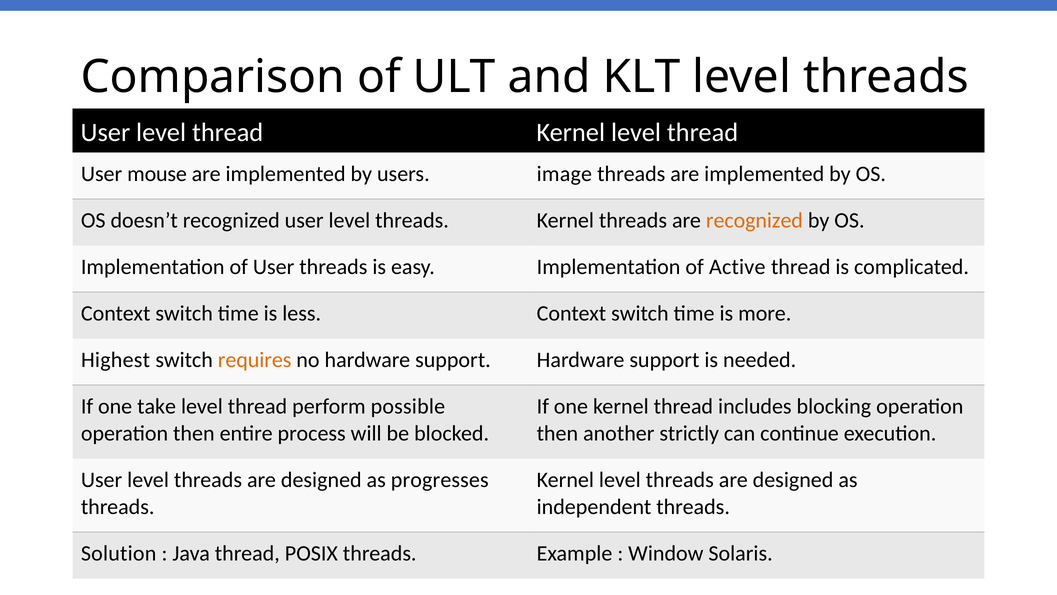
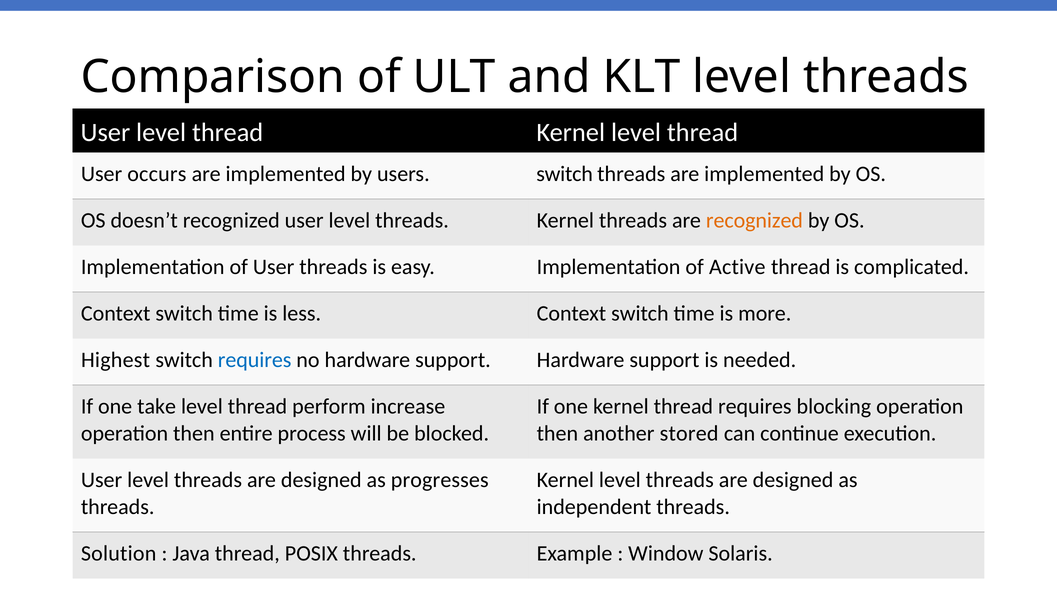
mouse: mouse -> occurs (157, 174)
users image: image -> switch (565, 174)
requires colour: orange -> blue (255, 360)
possible: possible -> increase (408, 406)
thread includes: includes -> requires (755, 406)
strictly: strictly -> stored (689, 433)
